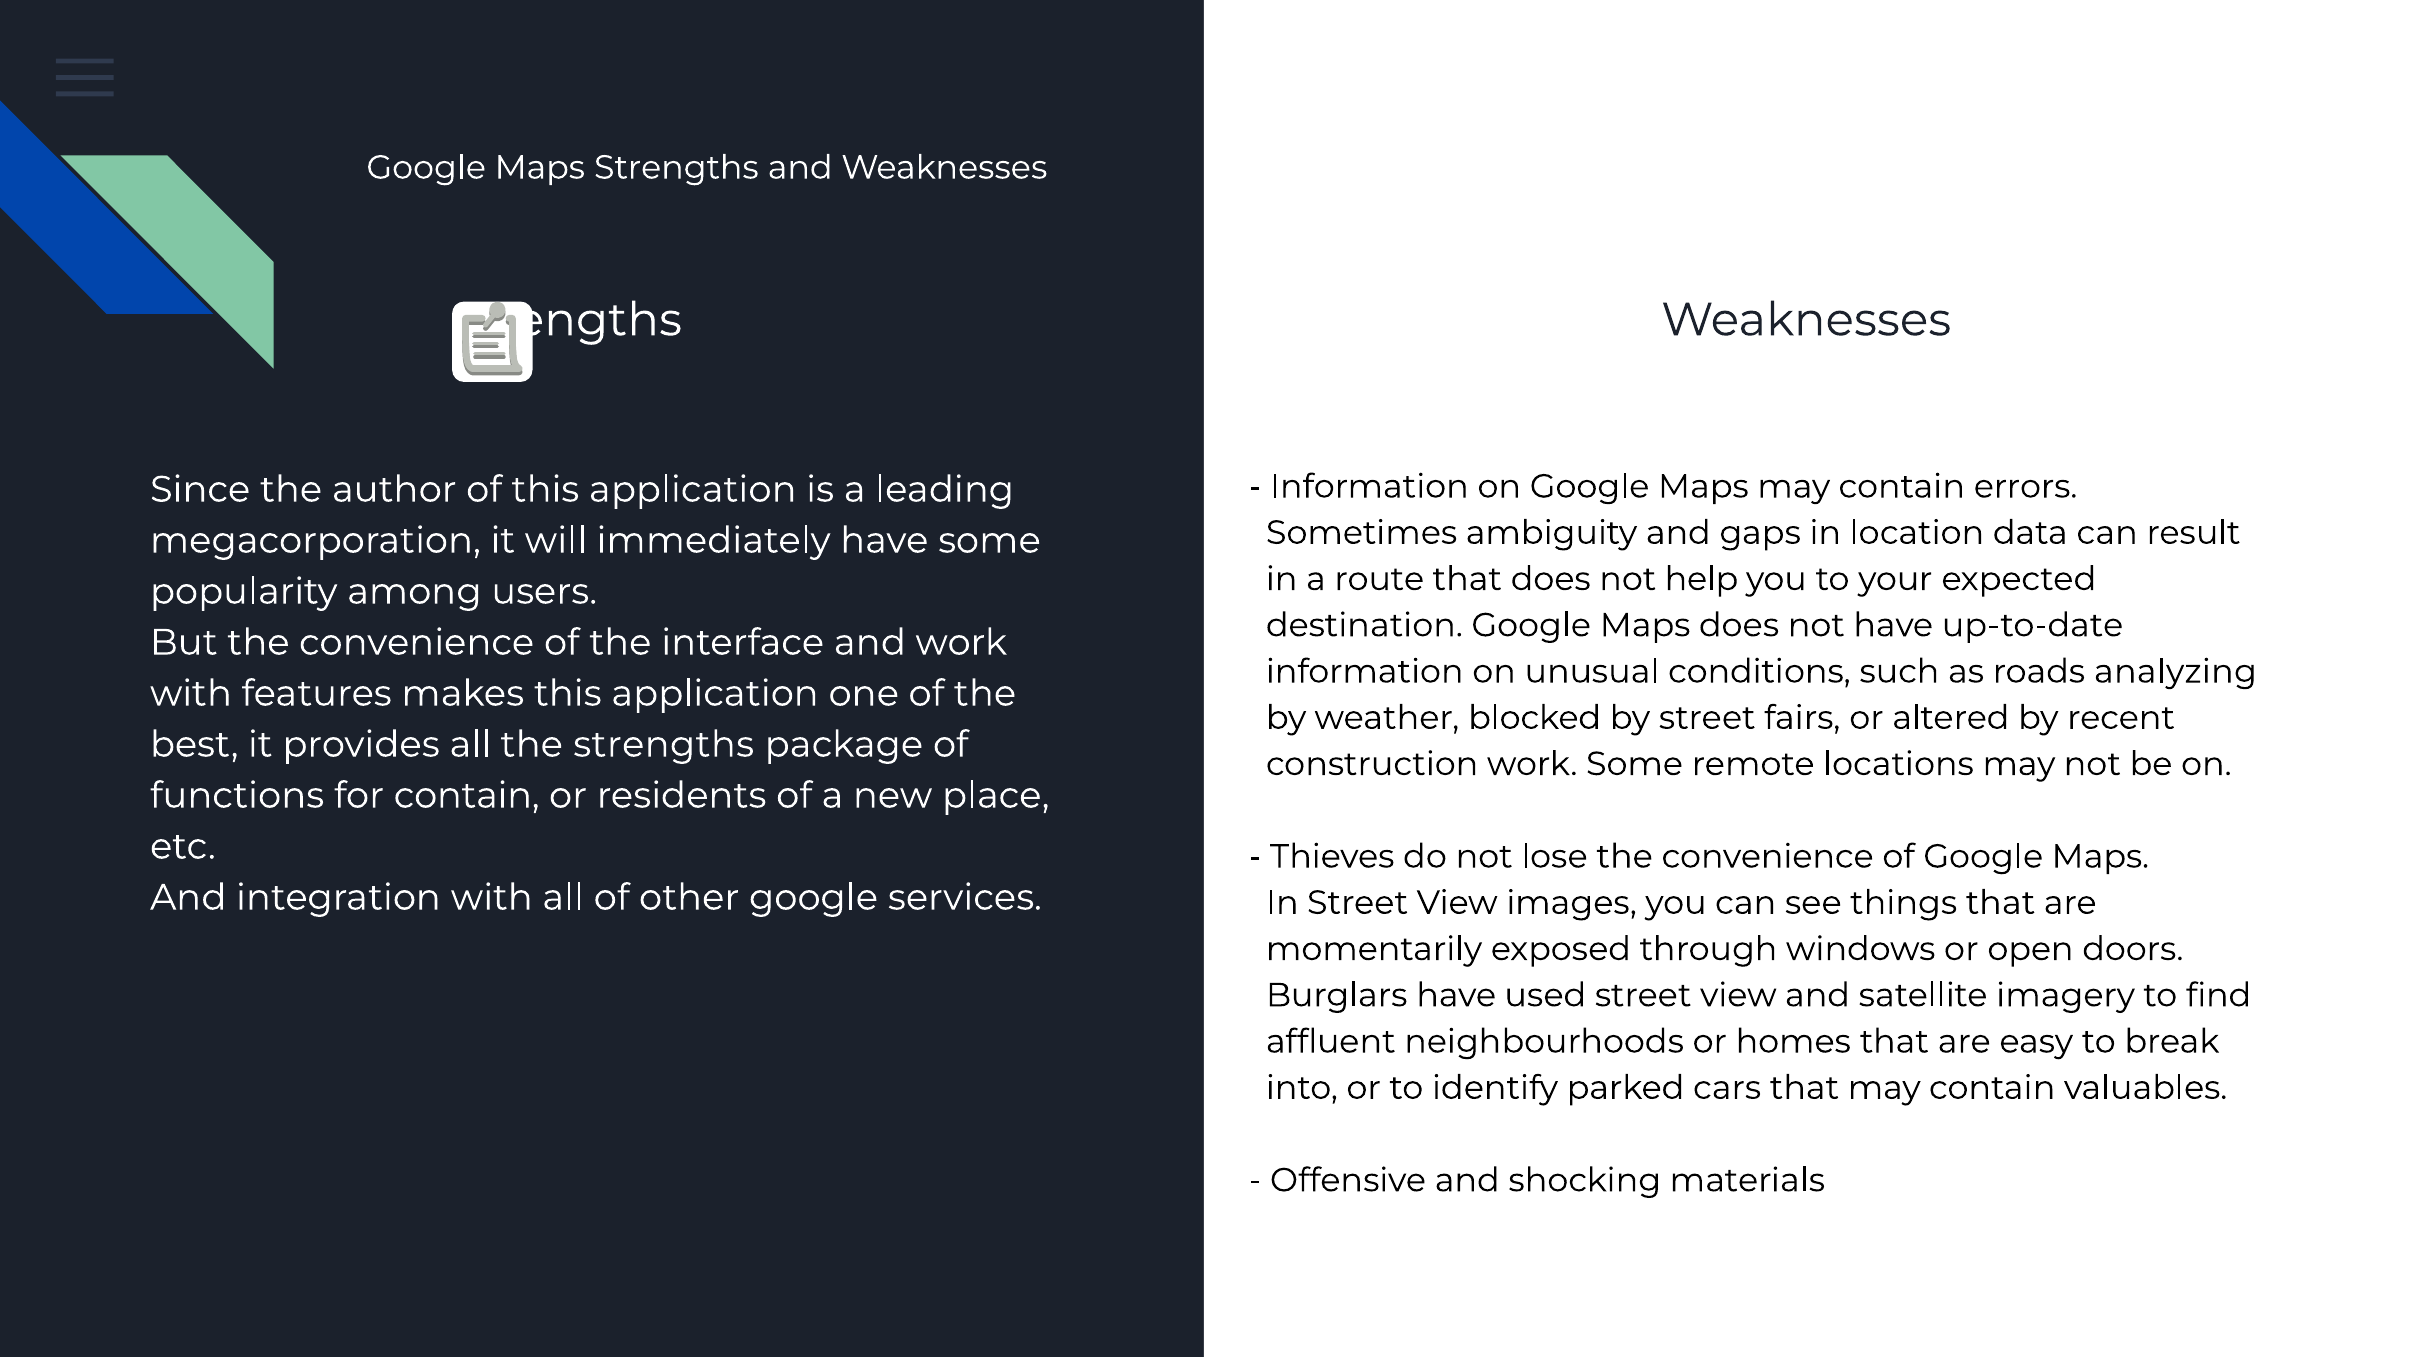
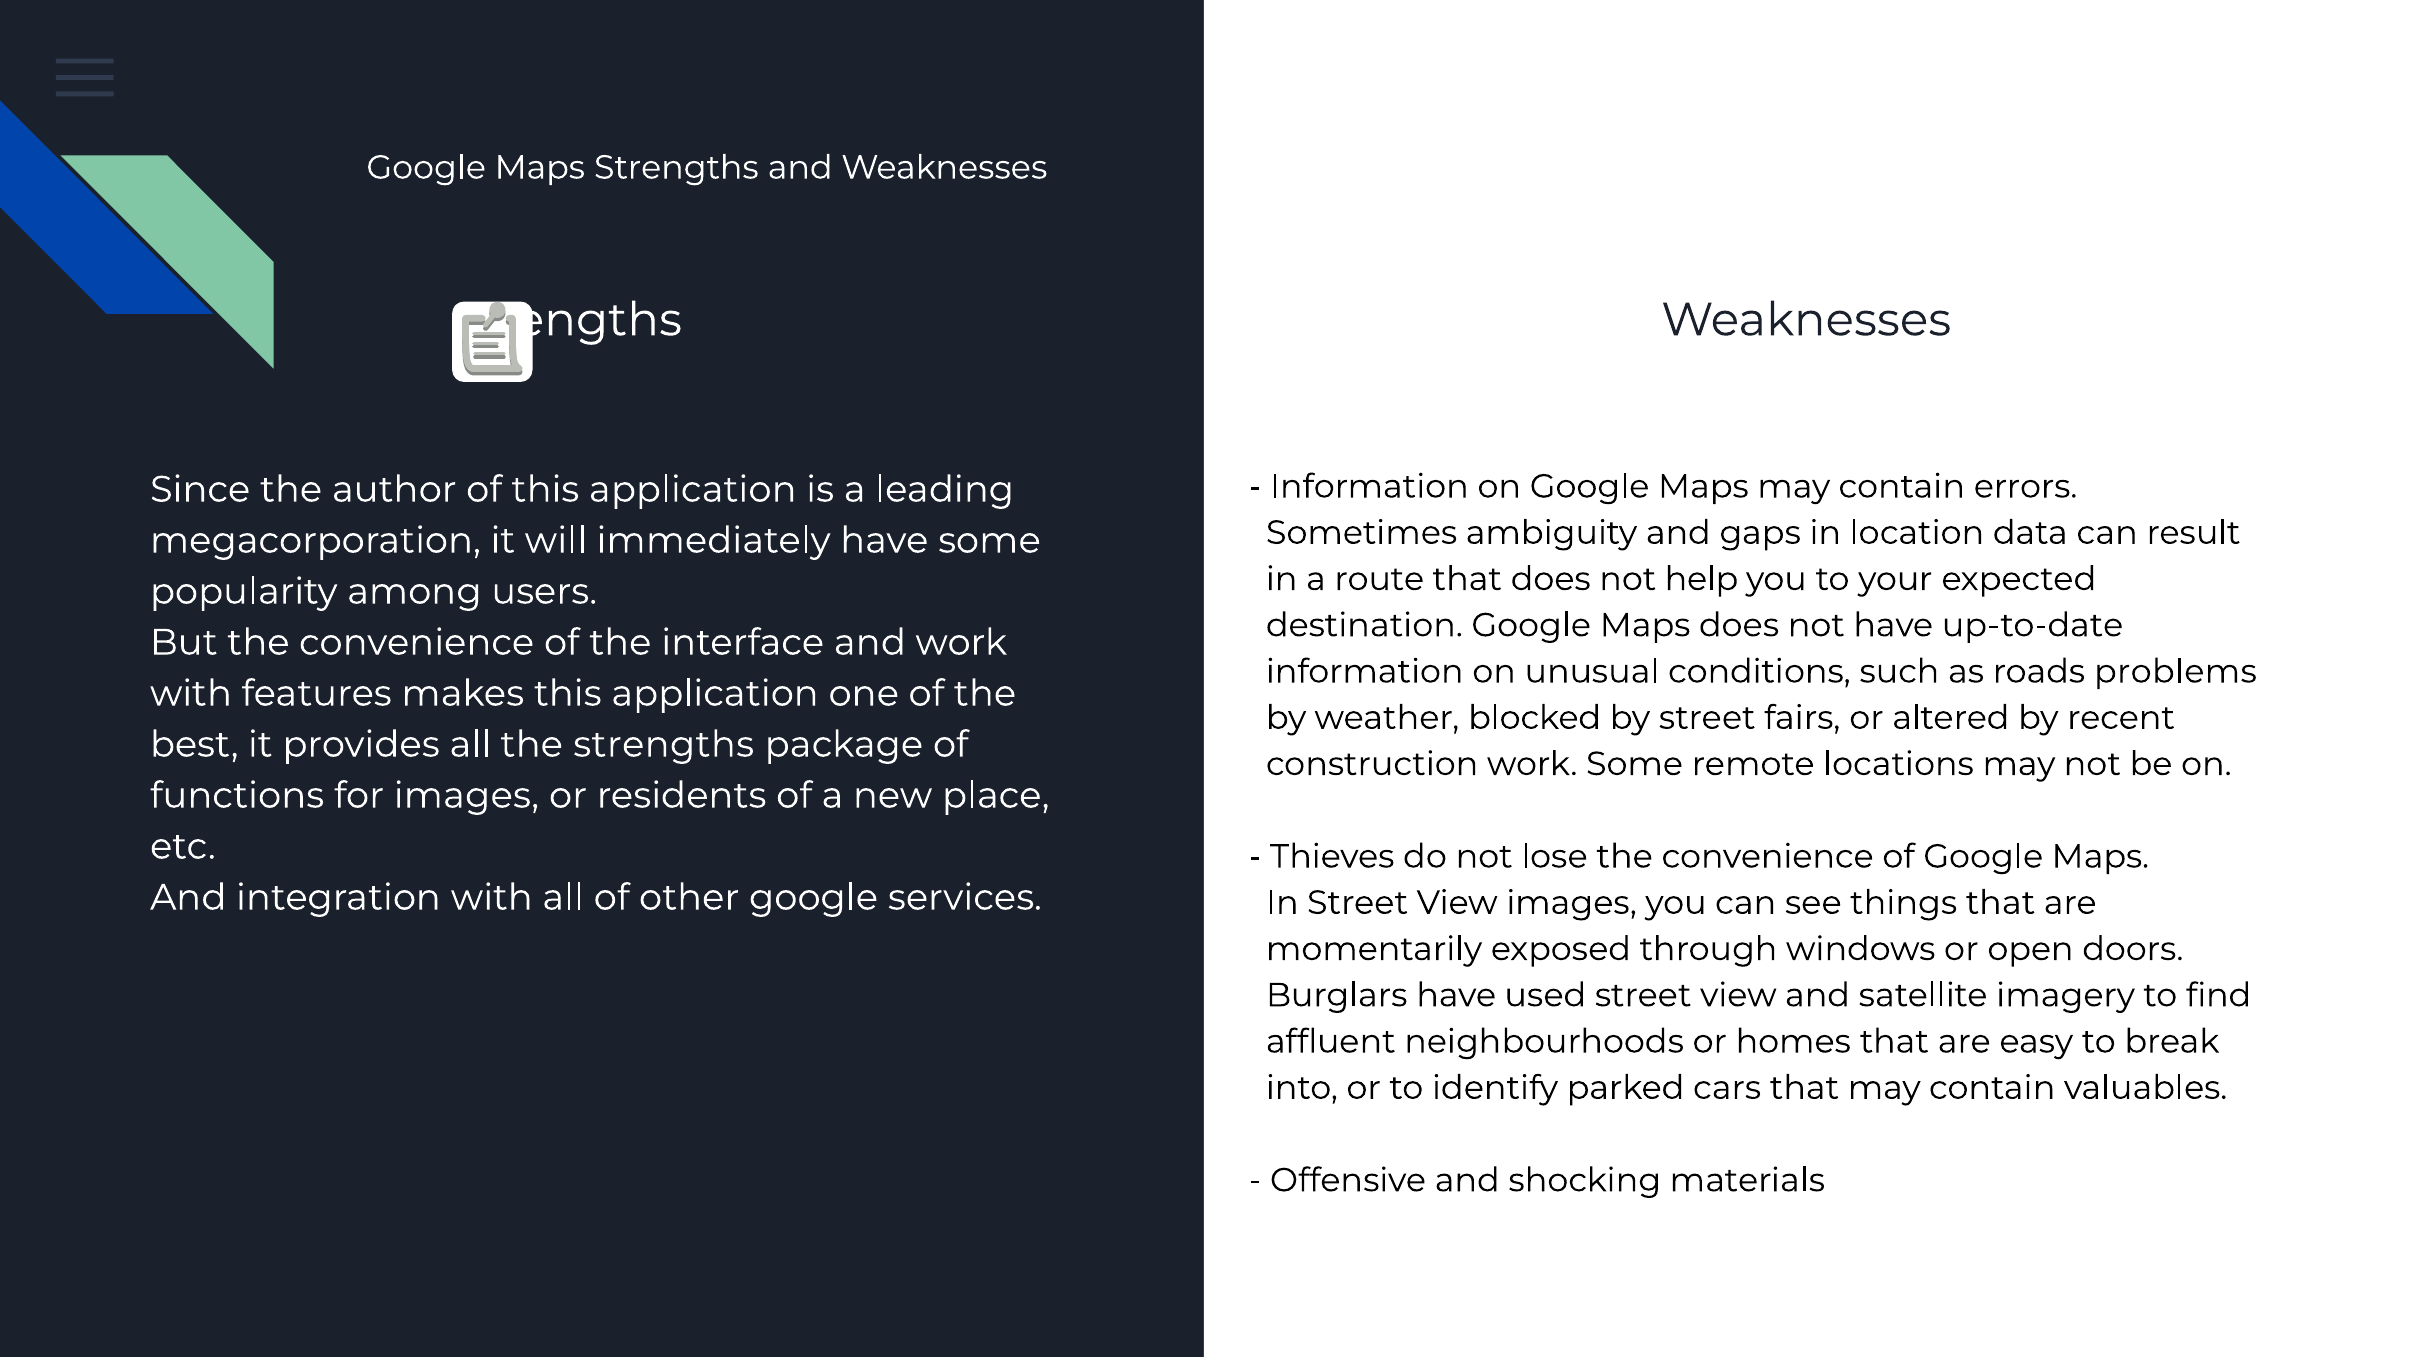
analyzing: analyzing -> problems (2175, 671)
for contain: contain -> images (466, 795)
